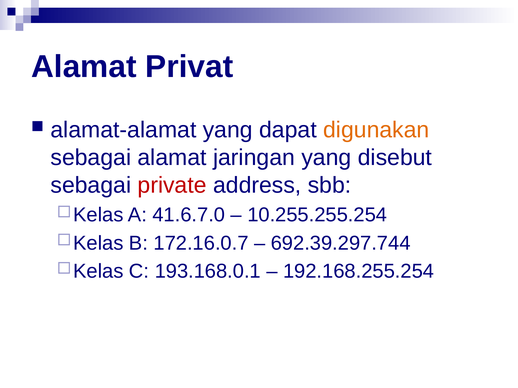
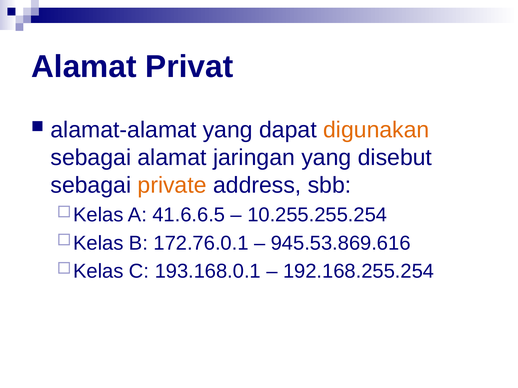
private colour: red -> orange (172, 186)
41.6.7.0: 41.6.7.0 -> 41.6.6.5 (189, 215)
172.16.0.7: 172.16.0.7 -> 172.76.0.1 (201, 243)
692.39.297.744: 692.39.297.744 -> 945.53.869.616 (341, 243)
